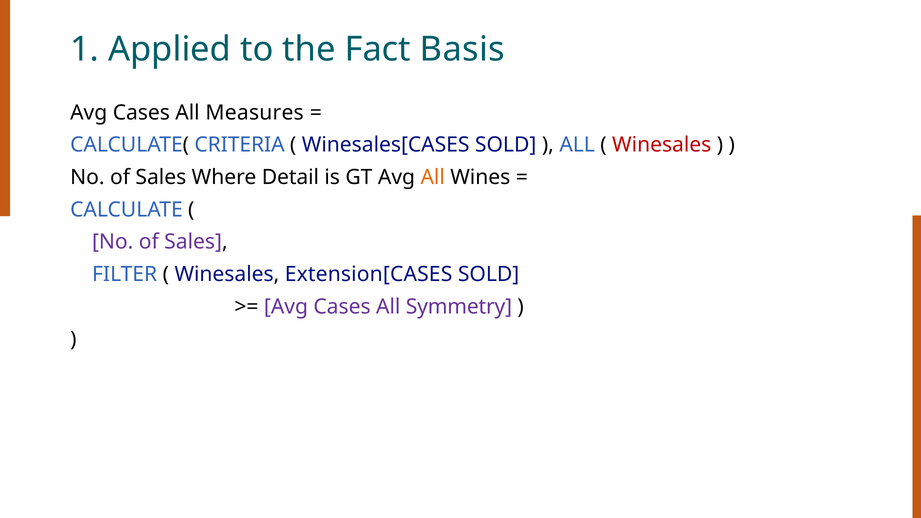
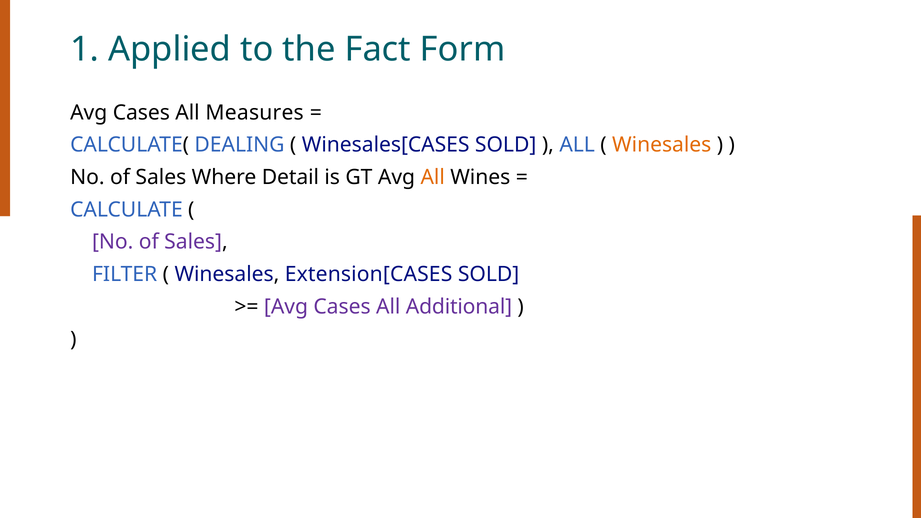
Basis: Basis -> Form (463, 49)
CRITERIA: CRITERIA -> DEALING (239, 145)
Winesales colour: red -> orange (662, 145)
Symmetry: Symmetry -> Additional (459, 307)
